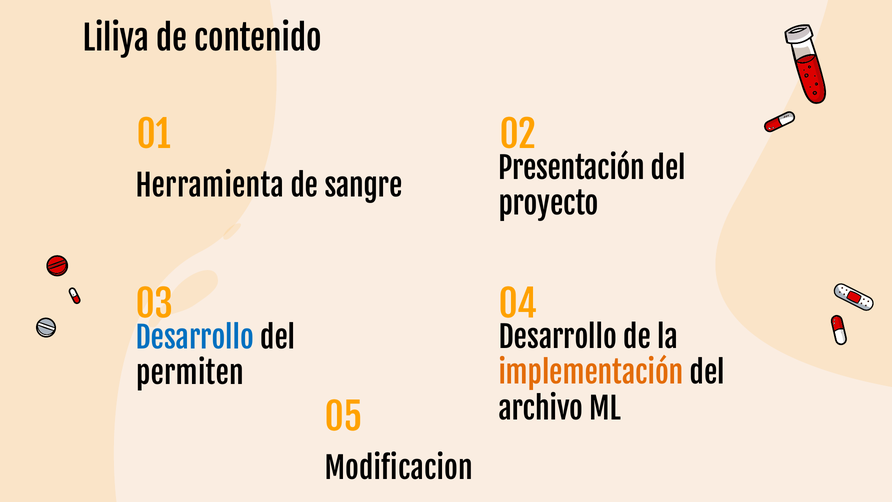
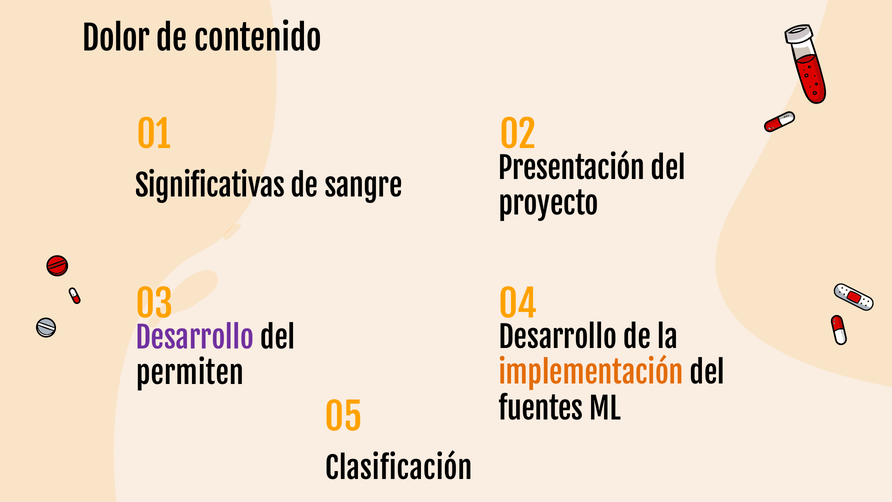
Liliya: Liliya -> Dolor (116, 40)
Herramienta: Herramienta -> Significativas (210, 187)
Desarrollo colour: blue -> purple (195, 339)
archivo: archivo -> fuentes (541, 410)
Modificacion: Modificacion -> Clasificación (399, 469)
